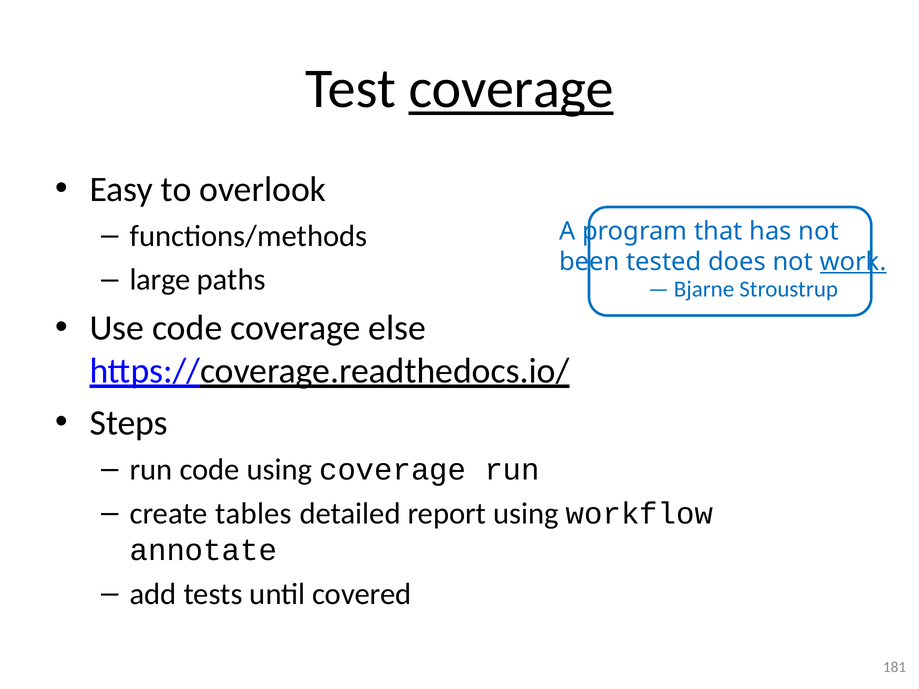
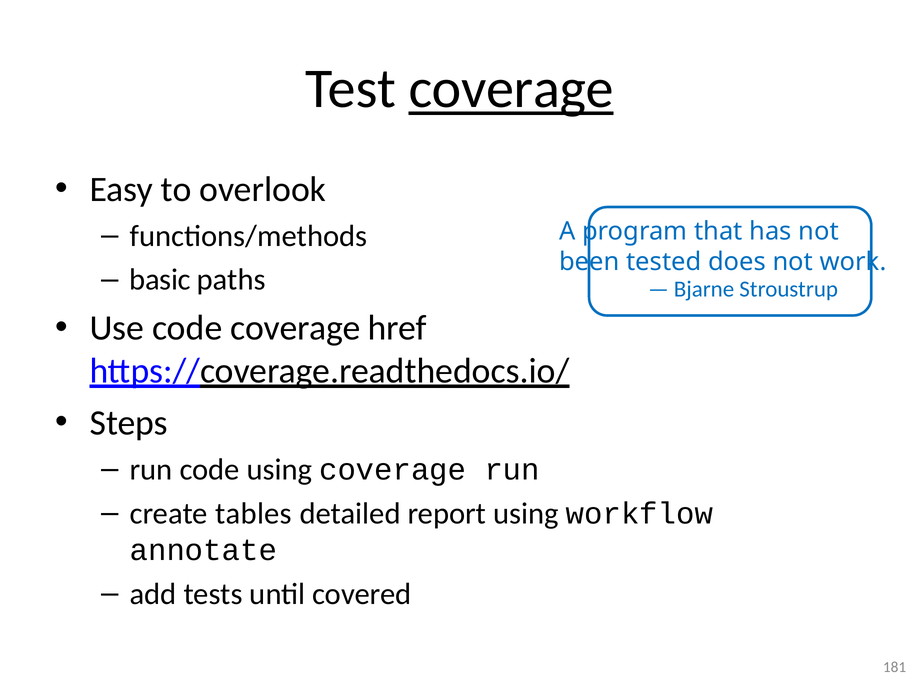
work underline: present -> none (853, 262)
large: large -> basic (160, 280)
else: else -> href (397, 328)
